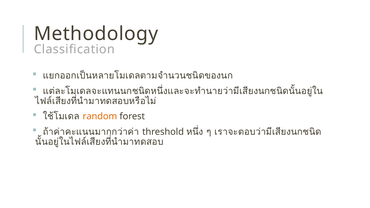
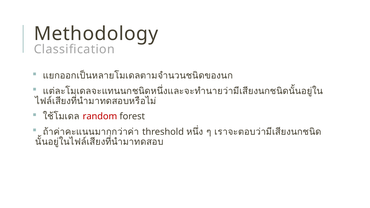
random colour: orange -> red (100, 116)
